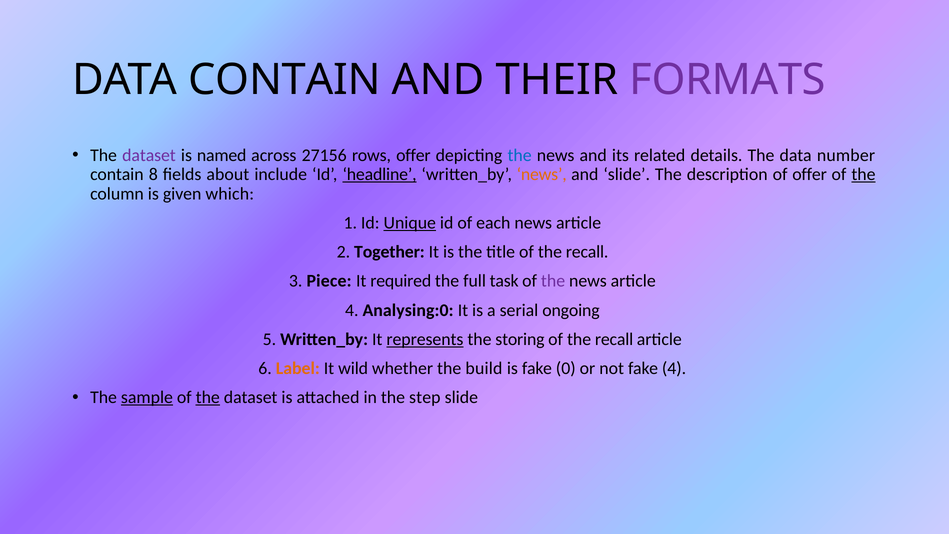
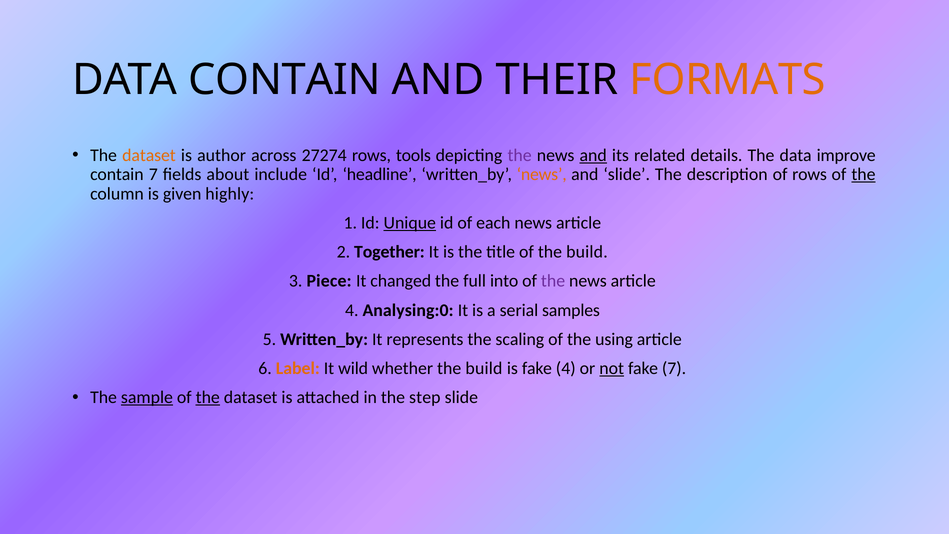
FORMATS colour: purple -> orange (728, 80)
dataset colour: purple -> orange (149, 155)
named: named -> author (222, 155)
27156: 27156 -> 27274 (324, 155)
rows offer: offer -> tools (413, 155)
the colour: blue -> purple (520, 155)
and underline: none -> present (593, 155)
number: number -> improve (846, 155)
contain 8: 8 -> 7 (153, 174)
headline underline: present -> none (380, 174)
of offer: offer -> rows (810, 174)
which: which -> highly (230, 194)
title of the recall: recall -> build (587, 252)
required: required -> changed (401, 281)
task: task -> into (504, 281)
ongoing: ongoing -> samples (571, 310)
represents underline: present -> none (425, 339)
storing: storing -> scaling (520, 339)
recall: recall -> using (614, 339)
fake 0: 0 -> 4 (566, 368)
not underline: none -> present (612, 368)
fake 4: 4 -> 7 (674, 368)
